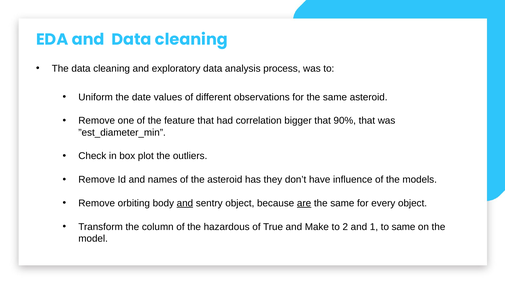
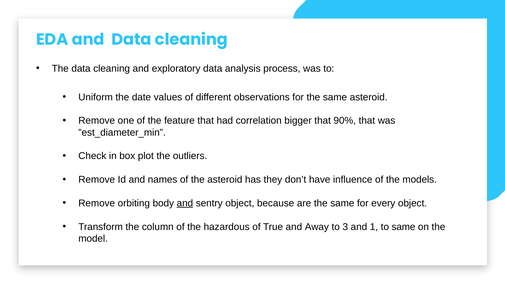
are underline: present -> none (304, 203)
Make: Make -> Away (317, 227)
2: 2 -> 3 (345, 227)
